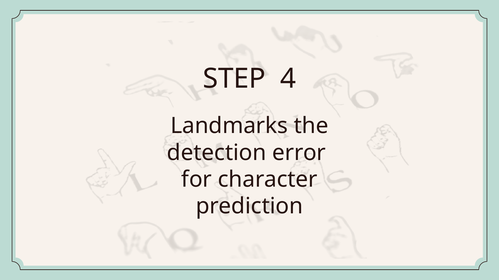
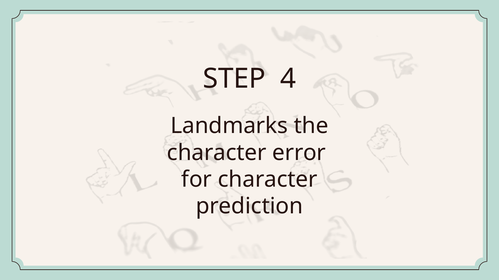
detection: detection -> character (217, 153)
